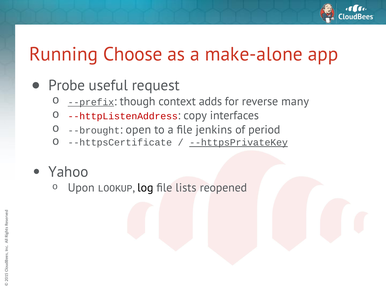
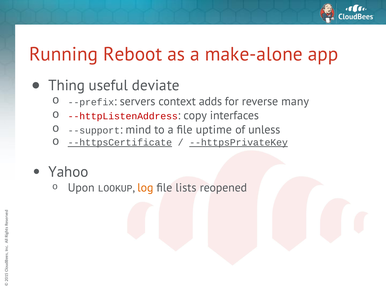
Choose: Choose -> Reboot (133, 54)
Probe: Probe -> Thing (67, 85)
request: request -> deviate (156, 85)
--prefix underline: present -> none (91, 102)
though: though -> servers (138, 101)
--brought: --brought -> --support (94, 130)
open: open -> mind (138, 130)
jenkins: jenkins -> uptime (214, 130)
period: period -> unless (264, 130)
--httpsCertificate underline: none -> present (120, 142)
log colour: black -> orange (145, 187)
